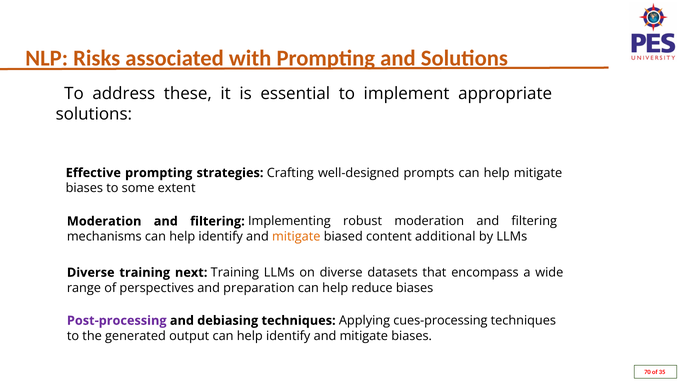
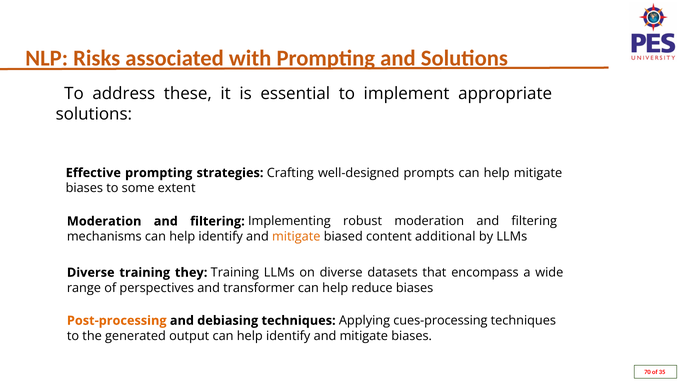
next: next -> they (191, 273)
preparation: preparation -> transformer (259, 288)
Post-processing colour: purple -> orange (117, 321)
